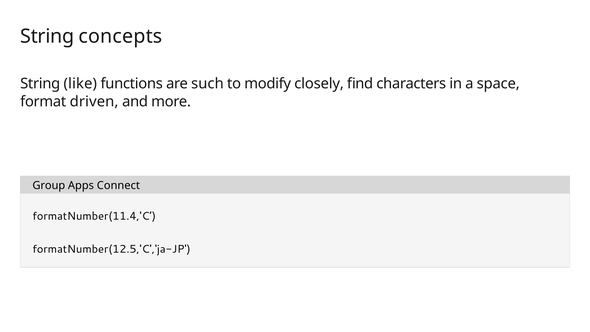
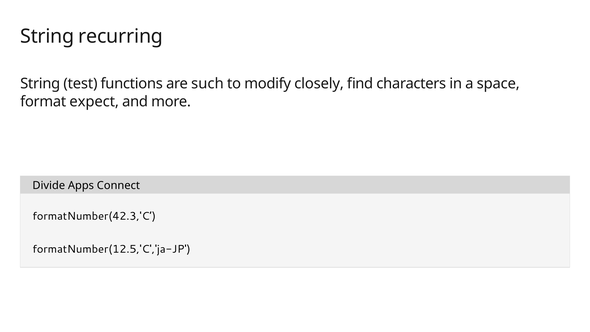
concepts: concepts -> recurring (121, 36)
like: like -> test (80, 84)
driven: driven -> expect (94, 101)
Group: Group -> Divide (49, 185)
formatNumber(11.4,'C: formatNumber(11.4,'C -> formatNumber(42.3,'C (94, 216)
